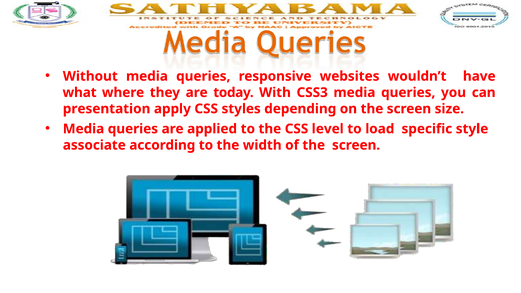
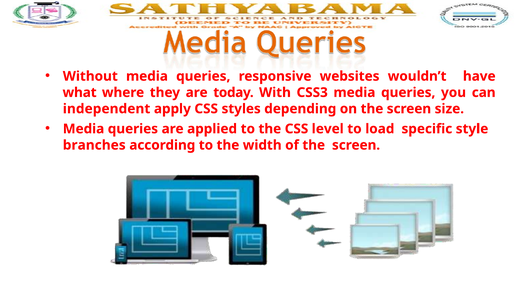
presentation: presentation -> independent (107, 109)
associate: associate -> branches (94, 145)
